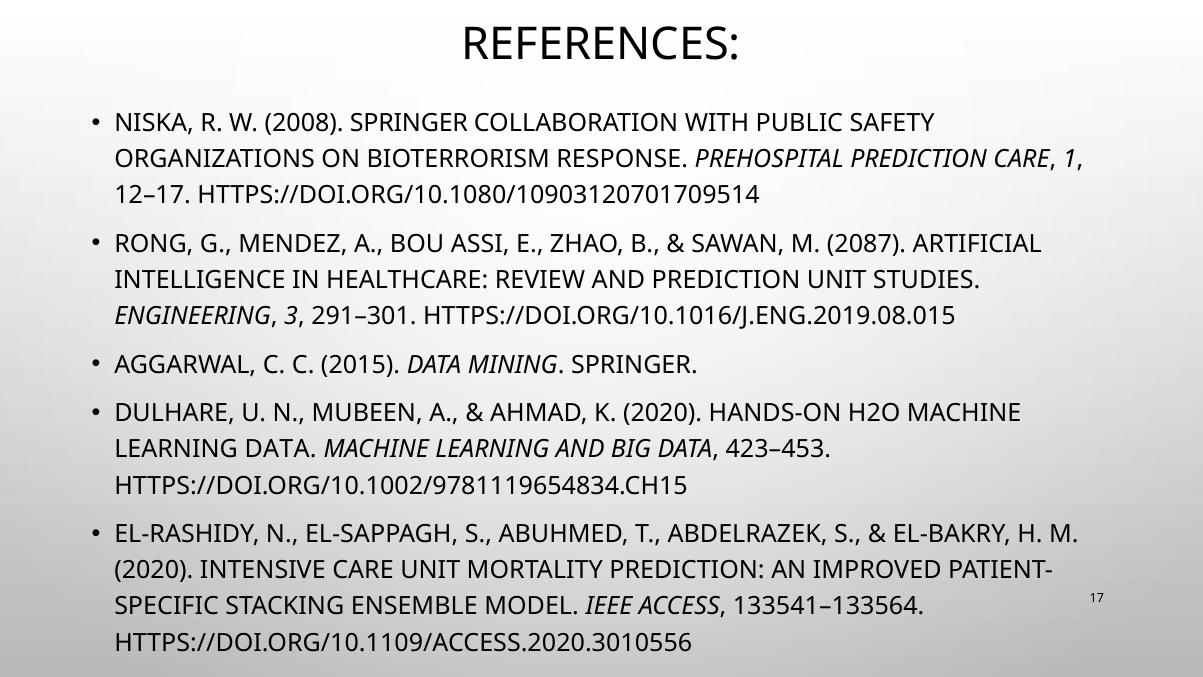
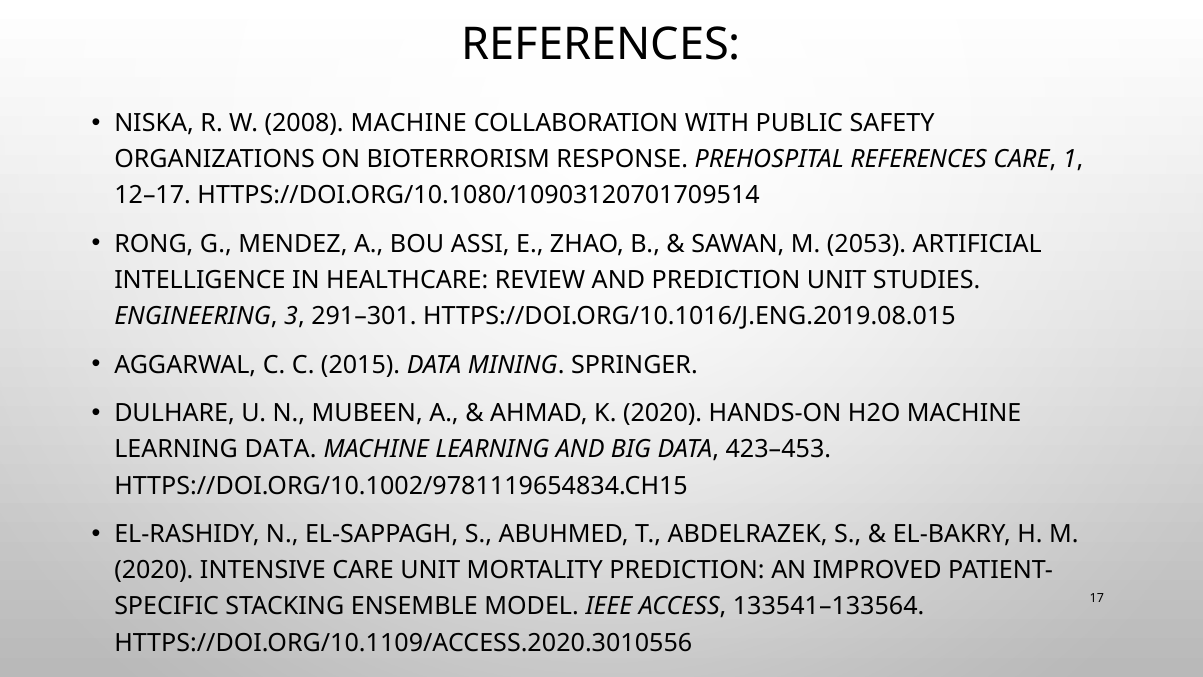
2008 SPRINGER: SPRINGER -> MACHINE (409, 123)
PREHOSPITAL PREDICTION: PREDICTION -> REFERENCES (919, 159)
2087: 2087 -> 2053 (867, 244)
